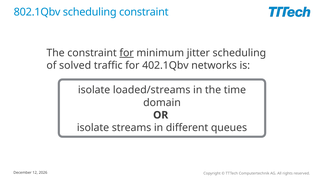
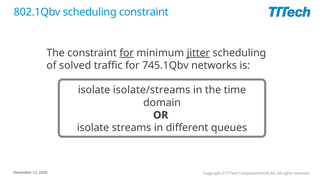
jitter underline: none -> present (198, 53)
402.1Qbv: 402.1Qbv -> 745.1Qbv (165, 66)
loaded/streams: loaded/streams -> isolate/streams (152, 90)
